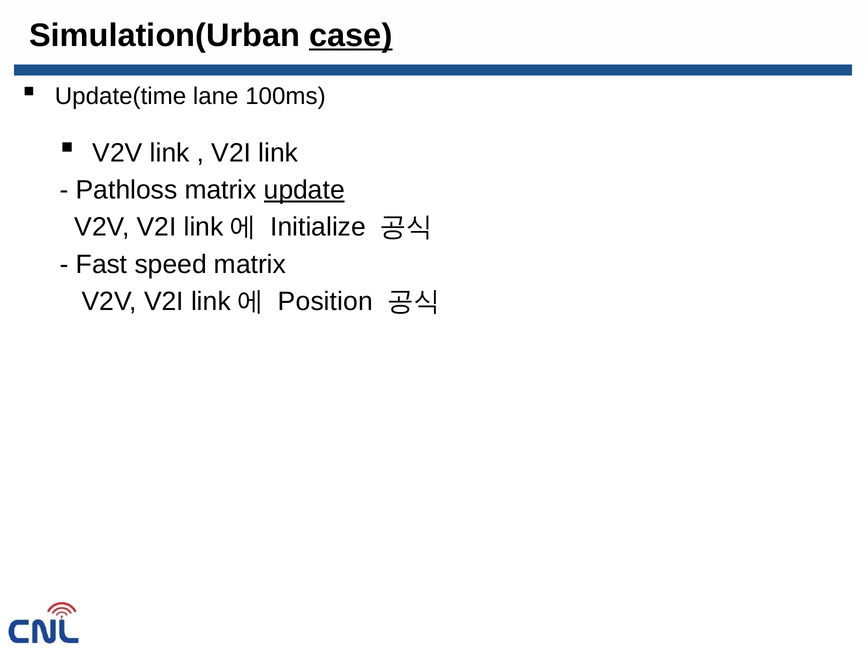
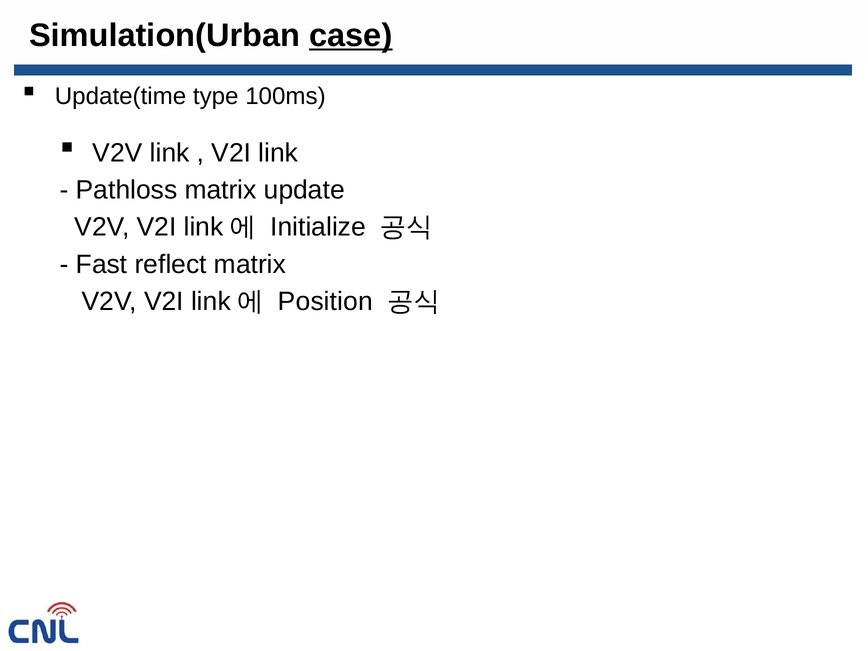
lane: lane -> type (216, 97)
update underline: present -> none (304, 190)
speed: speed -> reflect (171, 264)
